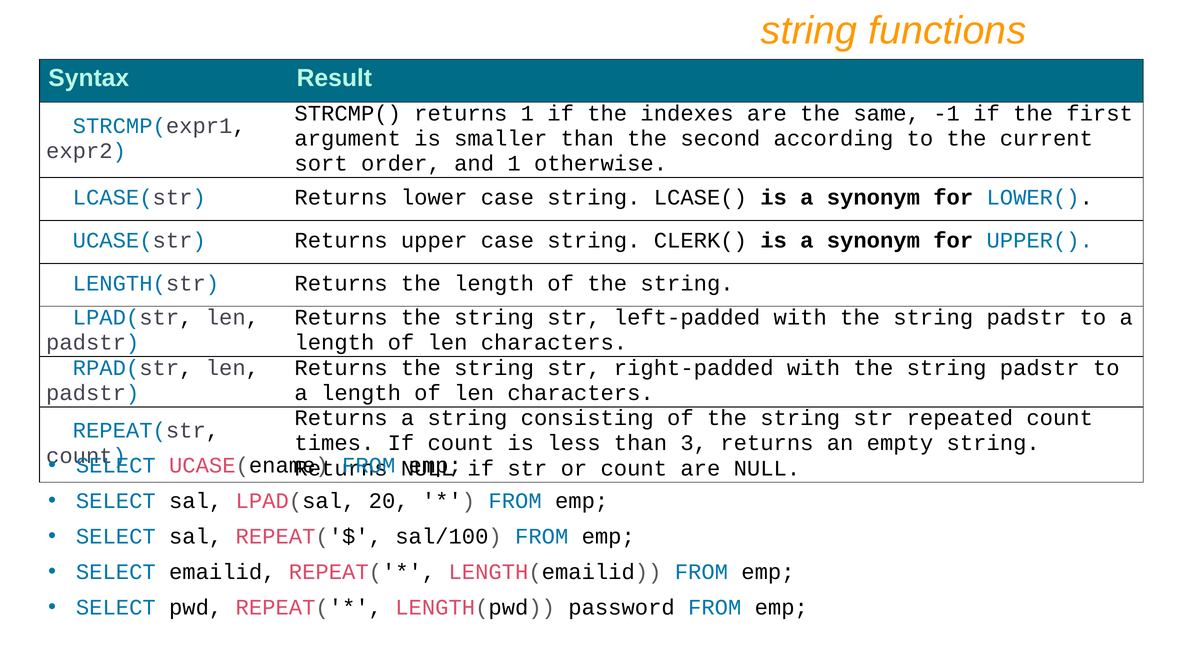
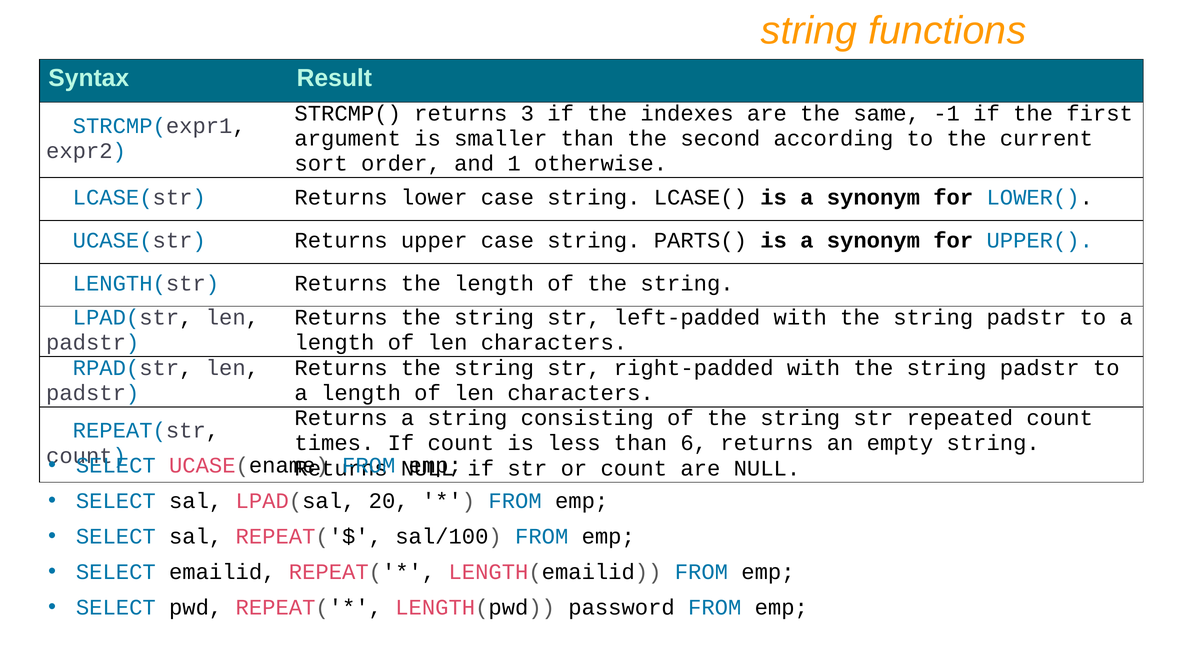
returns 1: 1 -> 3 (527, 113)
CLERK(: CLERK( -> PARTS( (700, 241)
3: 3 -> 6 (694, 443)
